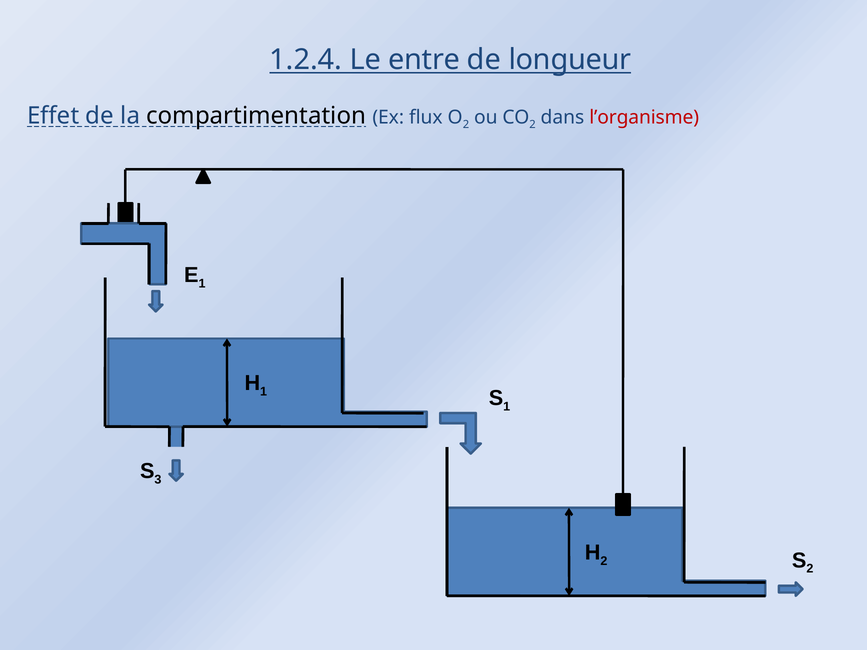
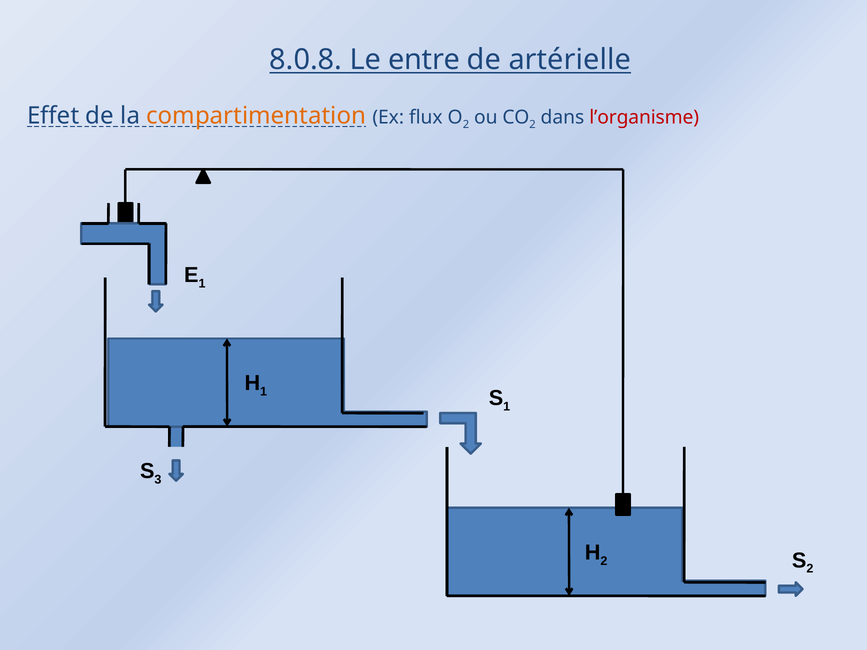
1.2.4: 1.2.4 -> 8.0.8 (306, 60)
longueur: longueur -> artérielle (570, 60)
compartimentation colour: black -> orange (256, 116)
